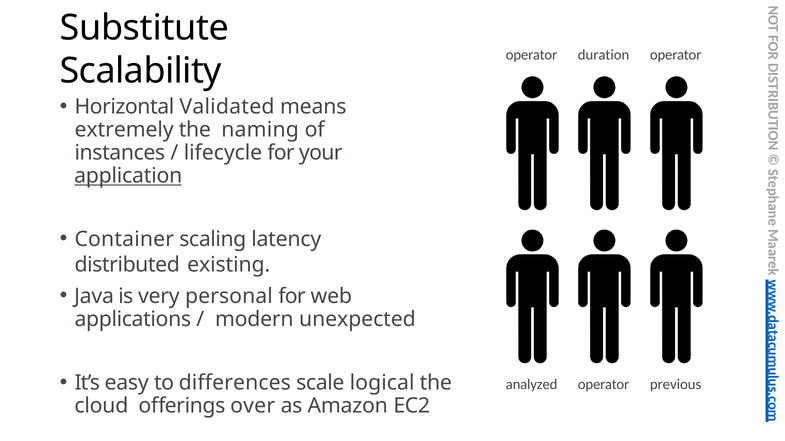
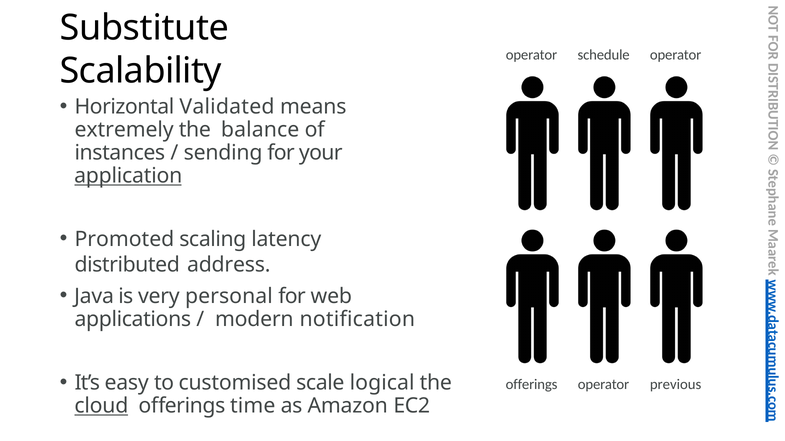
duration: duration -> schedule (604, 55)
naming: naming -> balance (260, 130)
lifecycle: lifecycle -> sending (223, 153)
Container: Container -> Promoted (124, 239)
existing: existing -> address (229, 265)
unexpected: unexpected -> notification (357, 319)
differences: differences -> customised (235, 383)
analyzed: analyzed -> offerings (532, 385)
cloud underline: none -> present (101, 406)
over: over -> time (253, 406)
